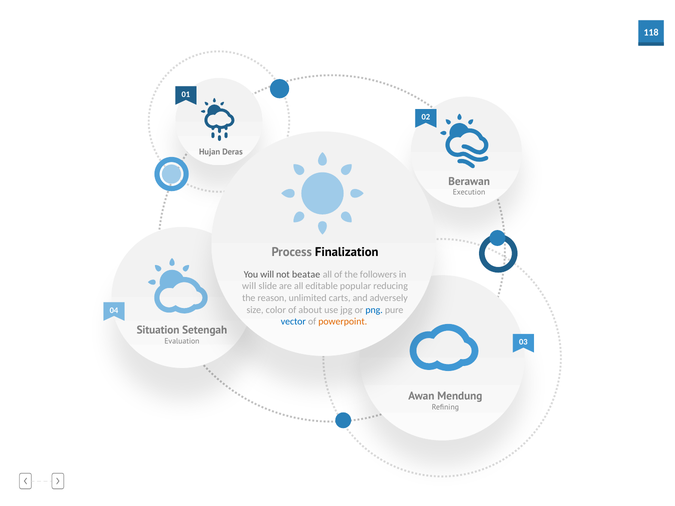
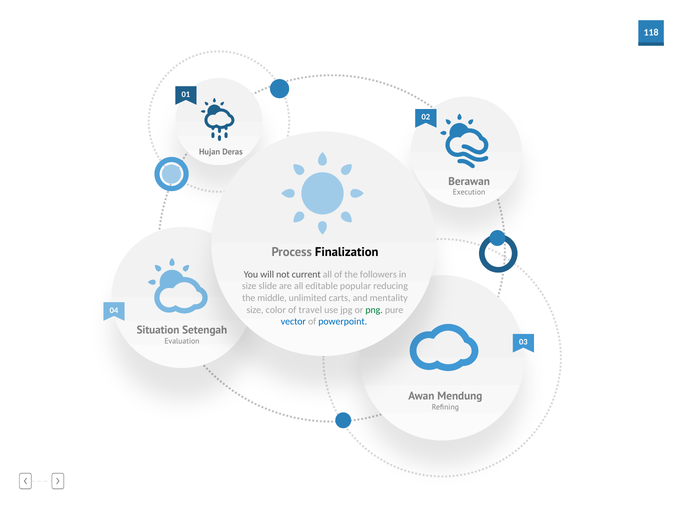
beatae: beatae -> current (306, 275)
will: will -> size (249, 286)
reason: reason -> middle (272, 298)
adversely: adversely -> mentality (389, 298)
about: about -> travel (310, 310)
png colour: blue -> green (374, 310)
powerpoint colour: orange -> blue (343, 322)
